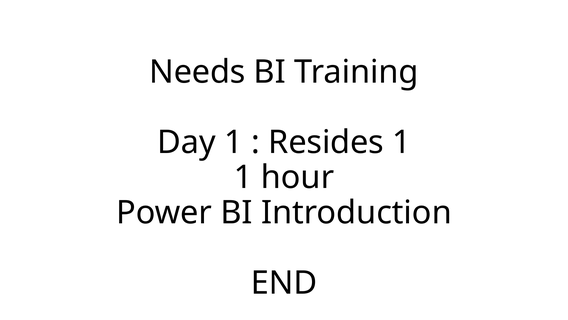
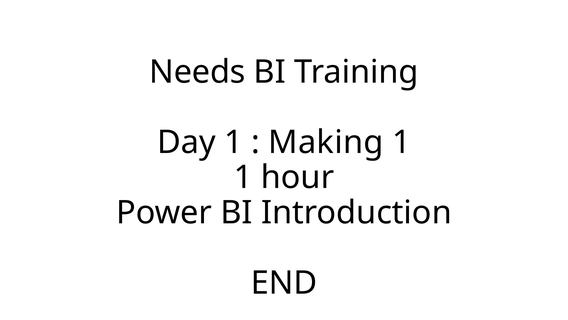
Resides: Resides -> Making (326, 142)
